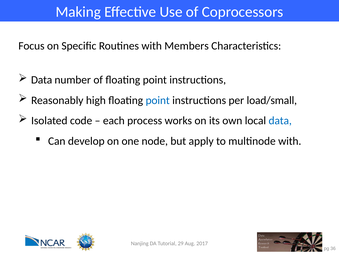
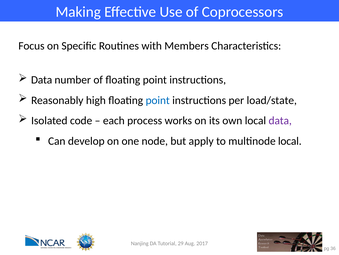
load/small: load/small -> load/state (272, 100)
data colour: blue -> purple (280, 120)
multinode with: with -> local (290, 141)
